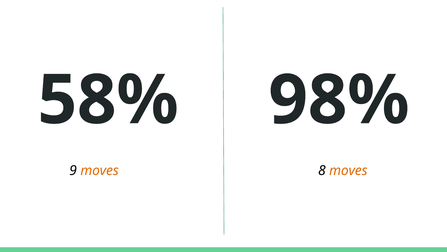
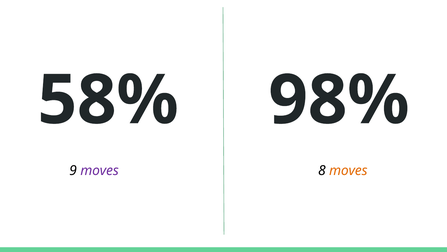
moves colour: orange -> purple (100, 170)
